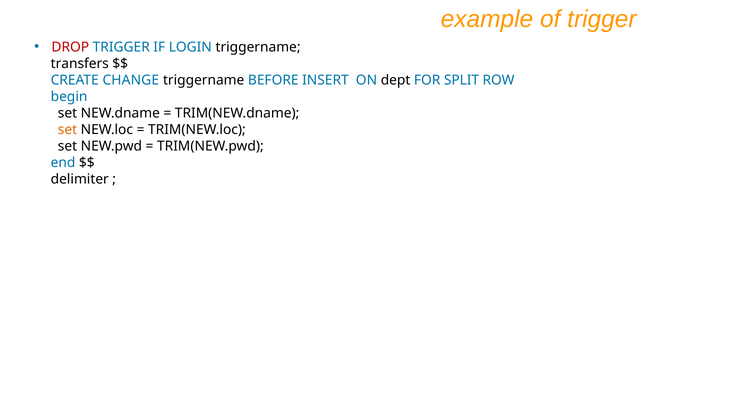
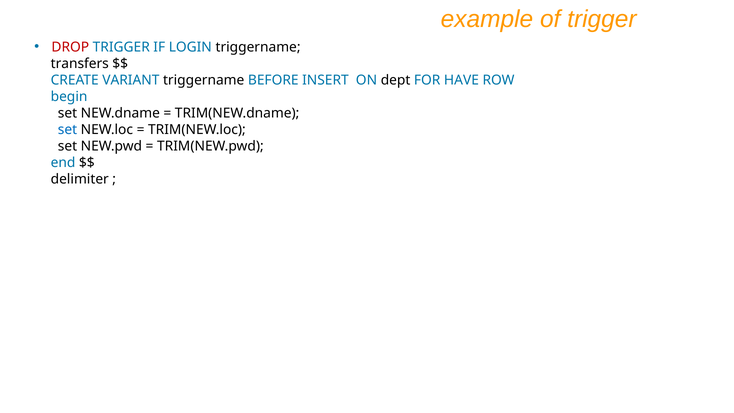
CHANGE: CHANGE -> VARIANT (131, 80)
SPLIT: SPLIT -> HAVE (461, 80)
set colour: orange -> blue (68, 130)
